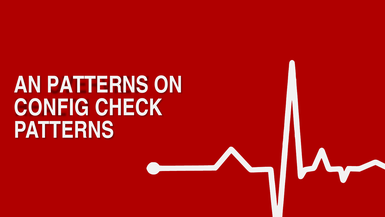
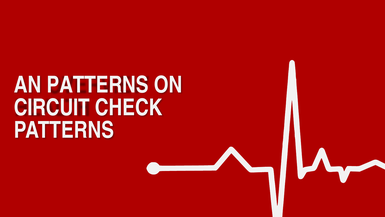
CONFIG: CONFIG -> CIRCUIT (52, 107)
